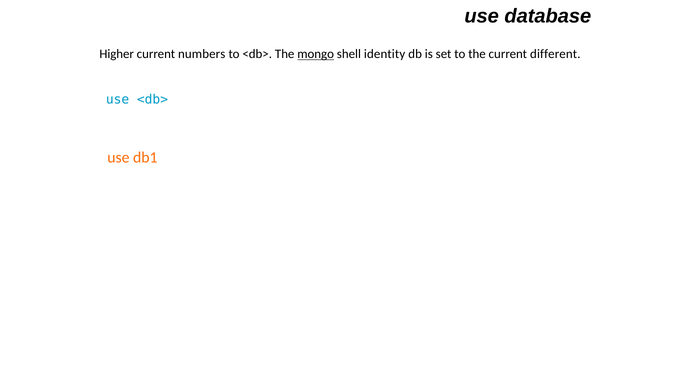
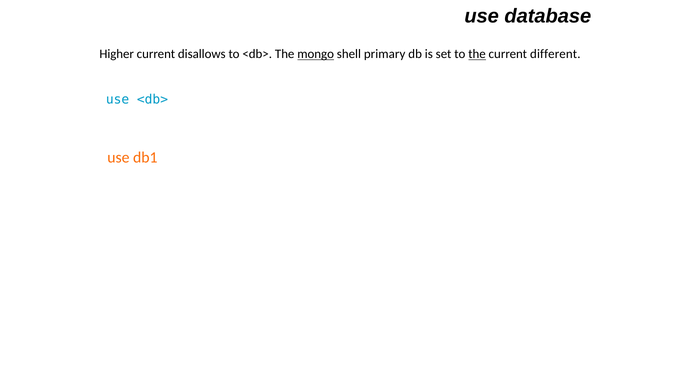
numbers: numbers -> disallows (202, 54)
identity: identity -> primary (385, 54)
the underline: none -> present (477, 54)
